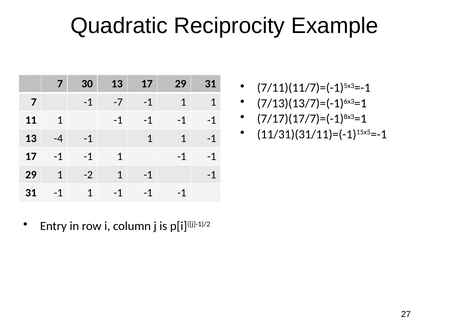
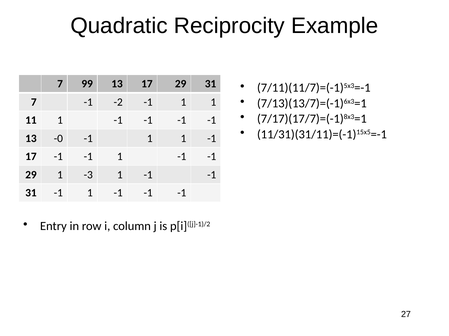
30: 30 -> 99 (87, 84)
-7: -7 -> -2 (118, 102)
-4: -4 -> -0 (58, 139)
-2: -2 -> -3 (88, 175)
